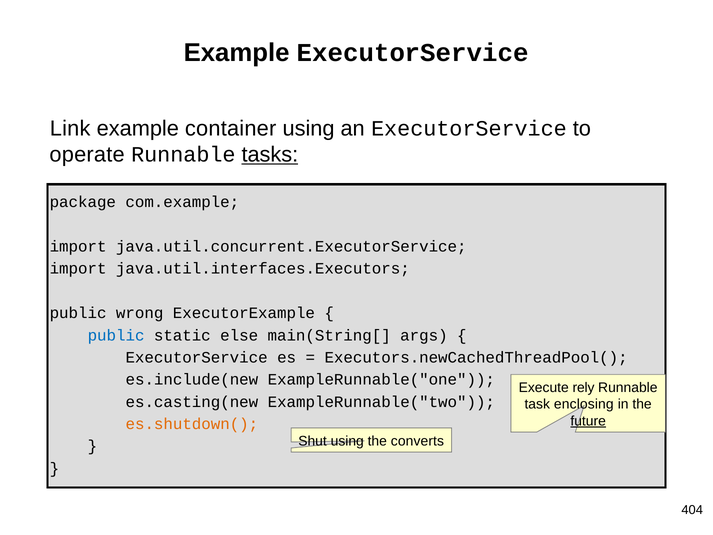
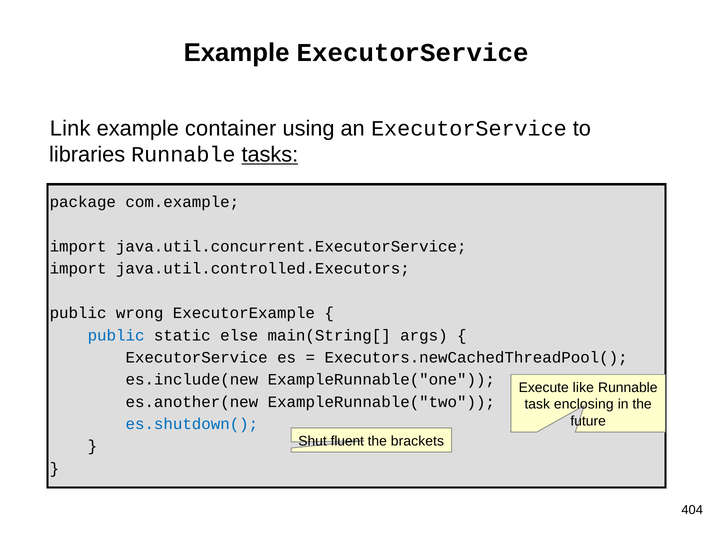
operate: operate -> libraries (87, 155)
java.util.interfaces.Executors: java.util.interfaces.Executors -> java.util.controlled.Executors (263, 269)
rely: rely -> like (583, 387)
es.casting(new: es.casting(new -> es.another(new (192, 402)
future underline: present -> none (588, 421)
es.shutdown( colour: orange -> blue (192, 424)
Shut using: using -> fluent (347, 441)
converts: converts -> brackets (417, 441)
